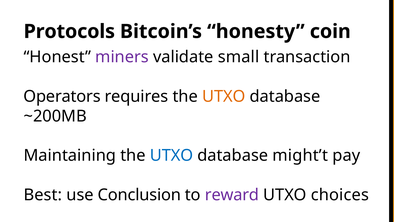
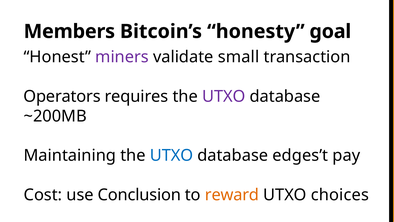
Protocols: Protocols -> Members (69, 31)
coin: coin -> goal (330, 31)
UTXO colour: orange -> purple (224, 96)
might’t: might’t -> edges’t (300, 155)
Best: Best -> Cost (43, 195)
reward colour: purple -> orange (232, 195)
